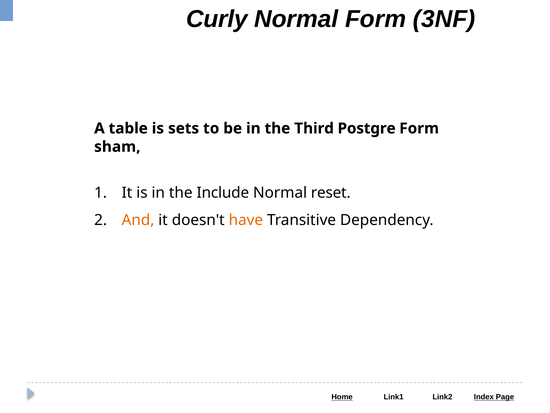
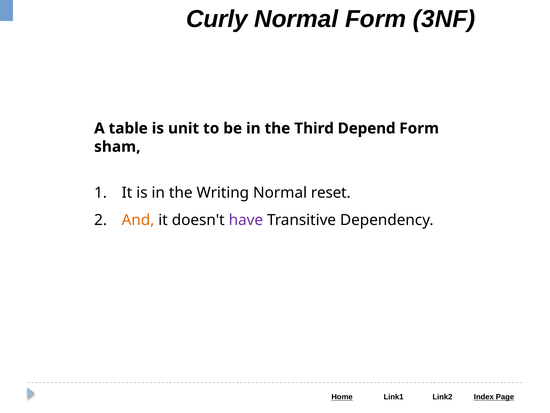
sets: sets -> unit (184, 128)
Postgre: Postgre -> Depend (367, 128)
Include: Include -> Writing (223, 192)
have colour: orange -> purple (246, 220)
